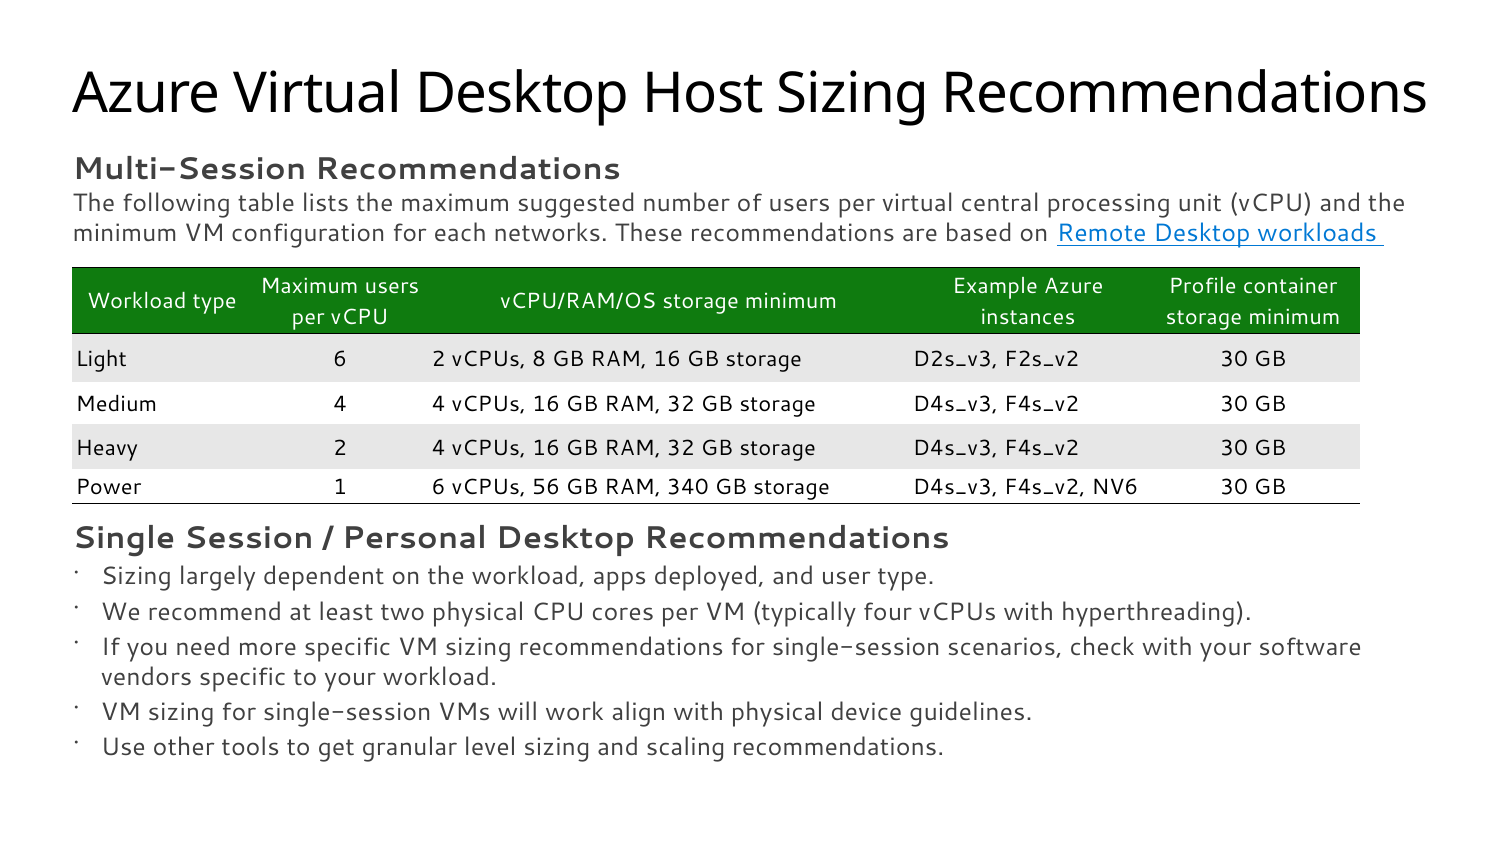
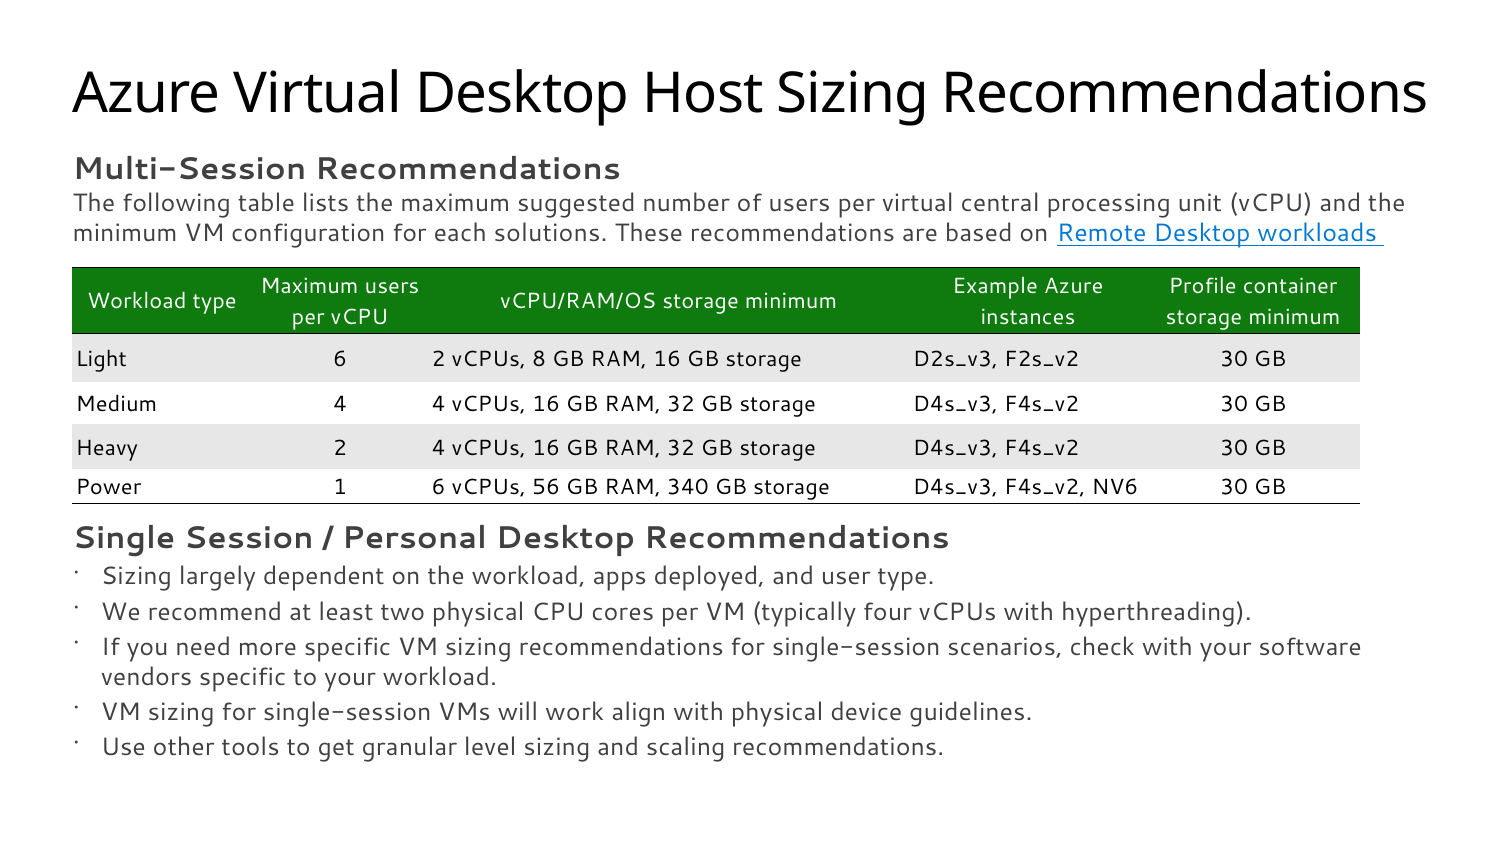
networks: networks -> solutions (551, 233)
